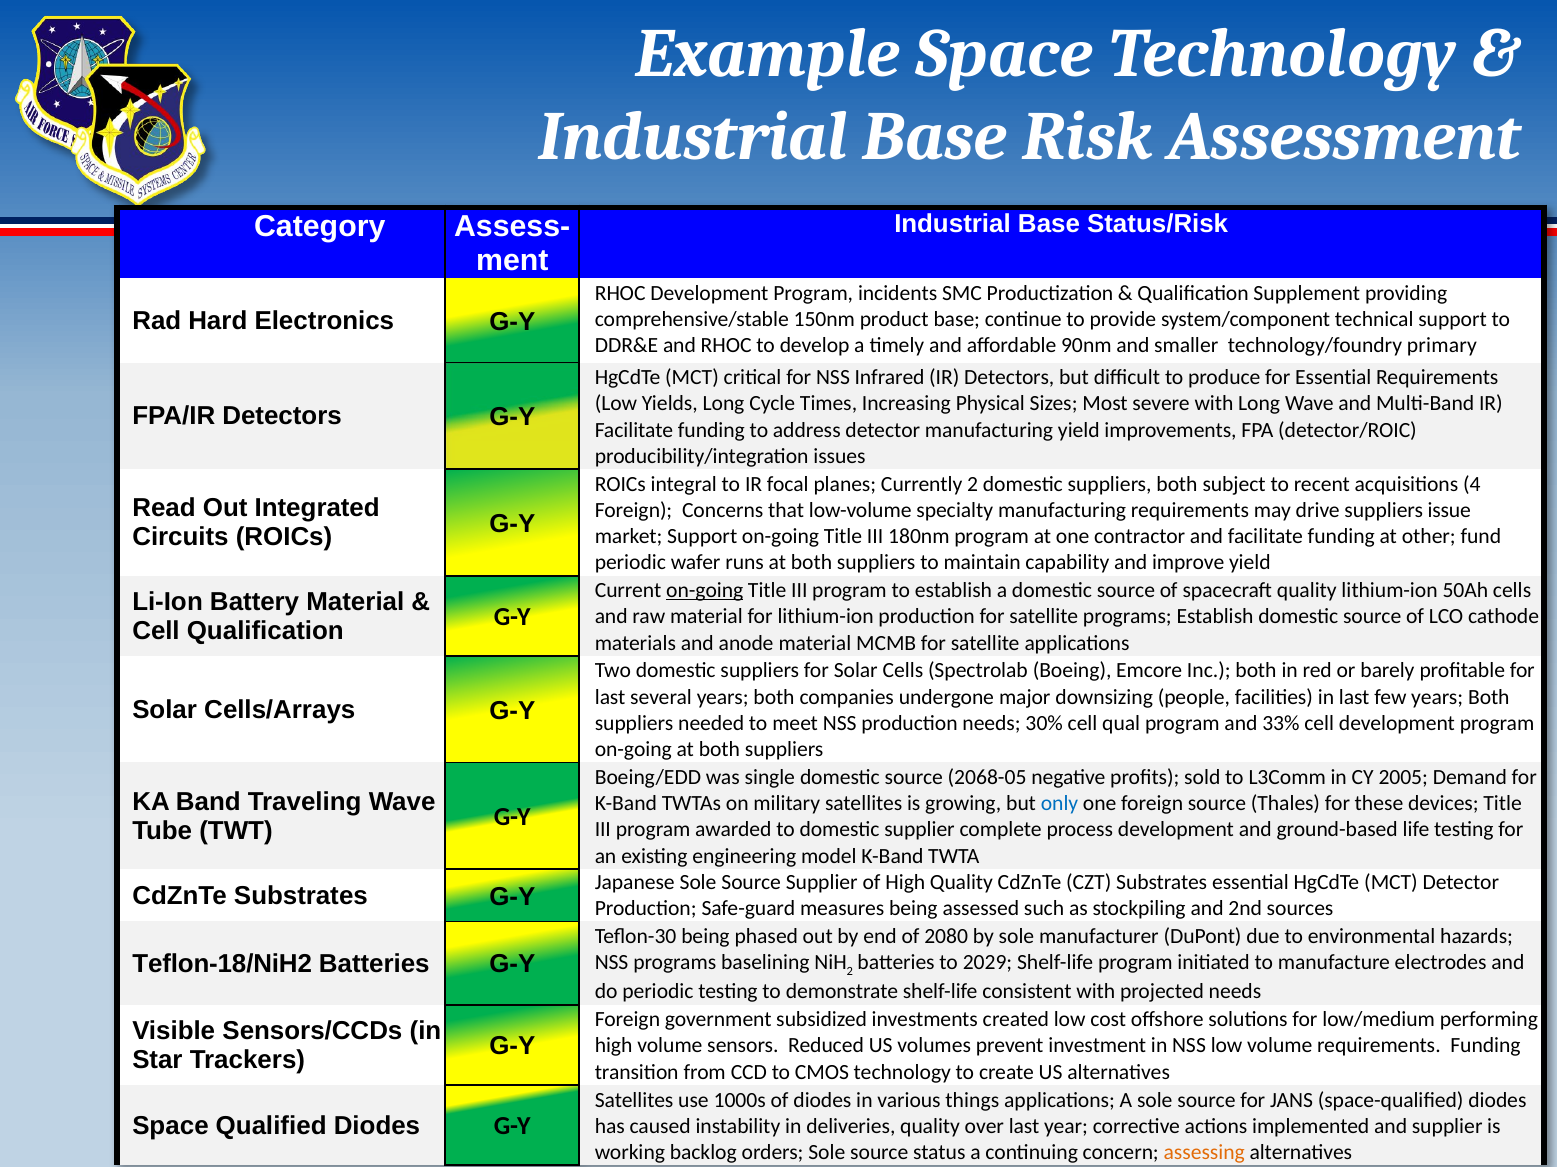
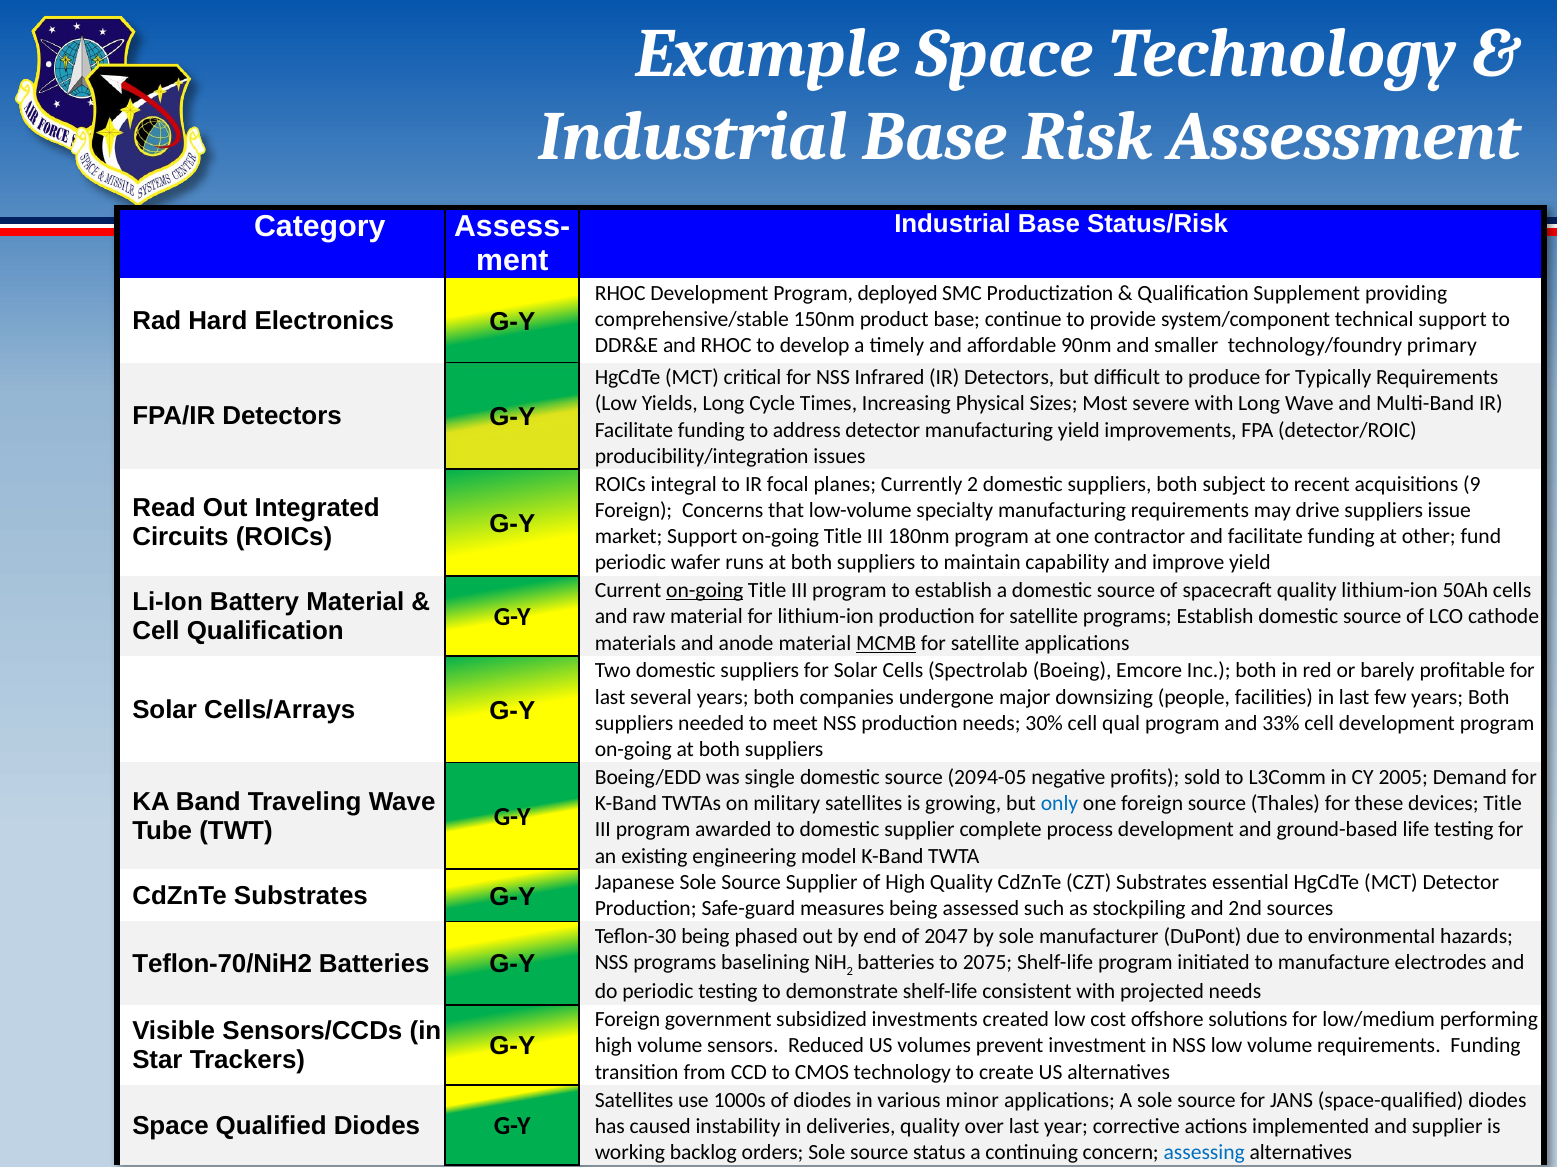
incidents: incidents -> deployed (898, 293)
for Essential: Essential -> Typically (1333, 378)
4: 4 -> 9 (1472, 484)
MCMB underline: none -> present (886, 643)
2068-05: 2068-05 -> 2094-05 (987, 778)
2080: 2080 -> 2047 (946, 937)
Teflon-18/NiH2: Teflon-18/NiH2 -> Teflon-70/NiH2 (222, 964)
2029: 2029 -> 2075 (988, 963)
things: things -> minor (972, 1101)
assessing colour: orange -> blue (1204, 1153)
